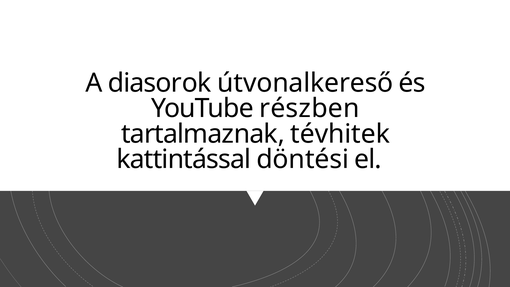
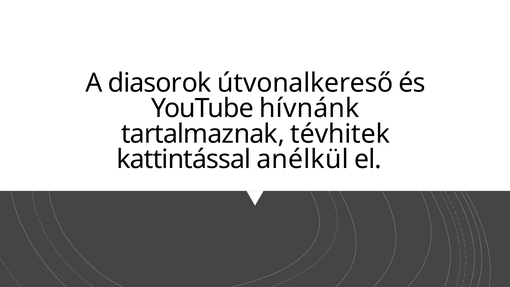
részben: részben -> hívnánk (309, 108)
döntési: döntési -> anélkül (302, 159)
